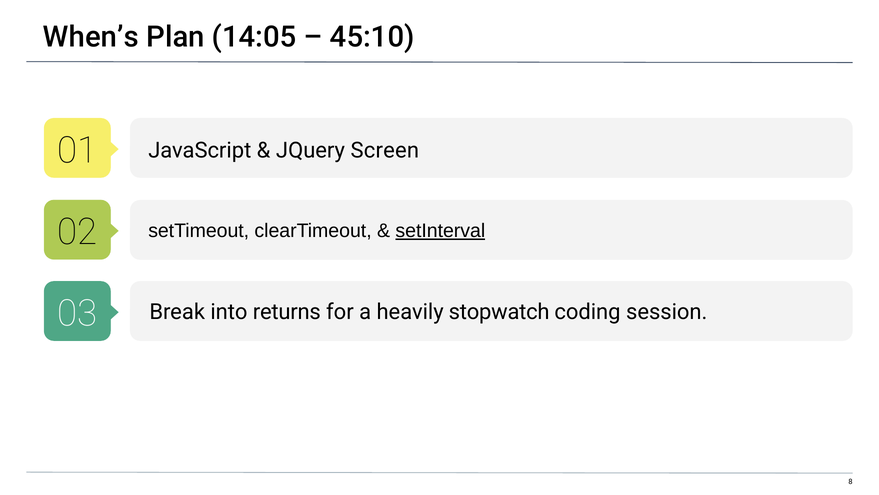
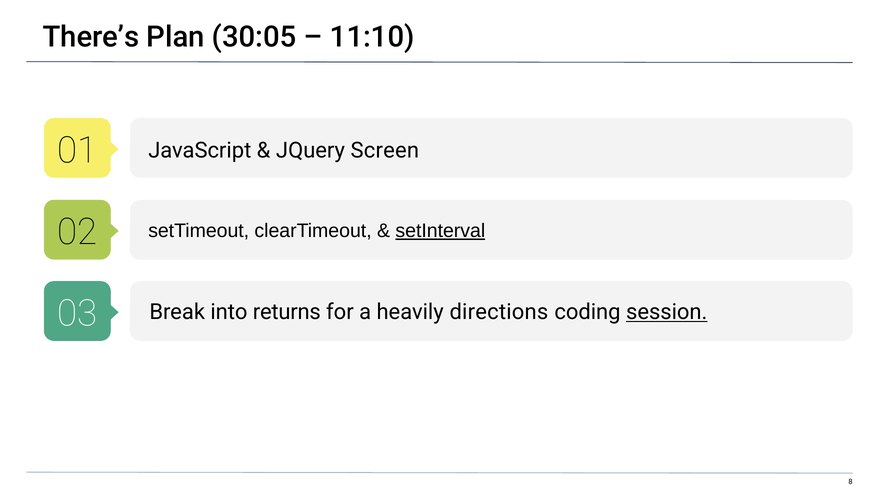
When’s: When’s -> There’s (91, 37)
14:05: 14:05 -> 30:05 (254, 37)
45:10: 45:10 -> 11:10 (372, 37)
stopwatch: stopwatch -> directions (499, 312)
session underline: none -> present (667, 312)
